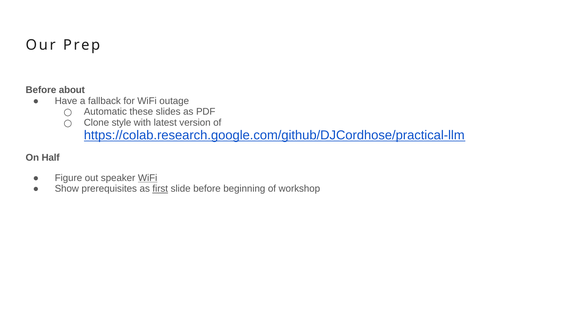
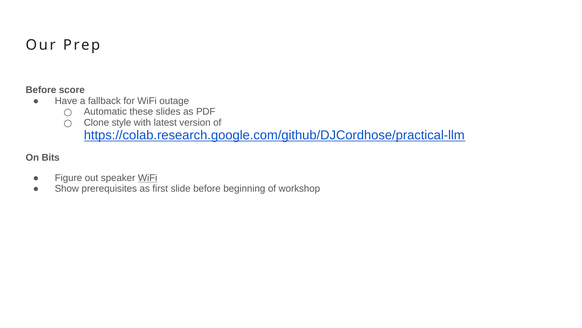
about: about -> score (72, 90)
Half: Half -> Bits (51, 157)
first underline: present -> none (160, 188)
